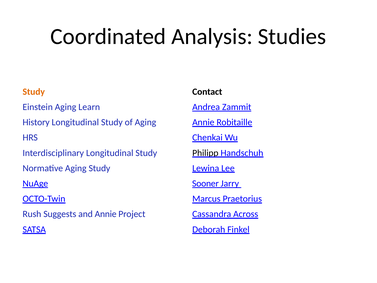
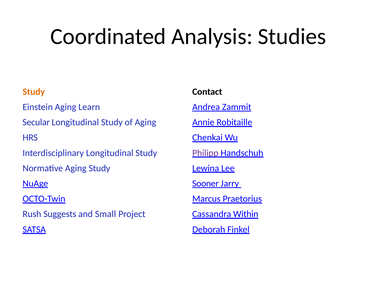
History: History -> Secular (36, 122)
Philipp colour: black -> purple (205, 153)
and Annie: Annie -> Small (106, 214)
Across: Across -> Within (246, 214)
